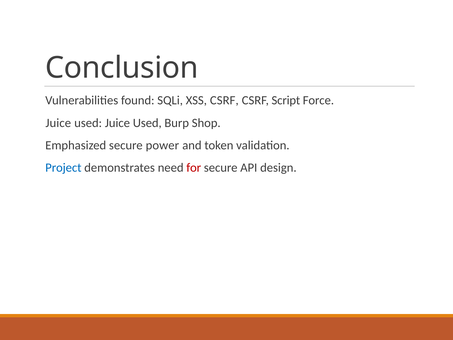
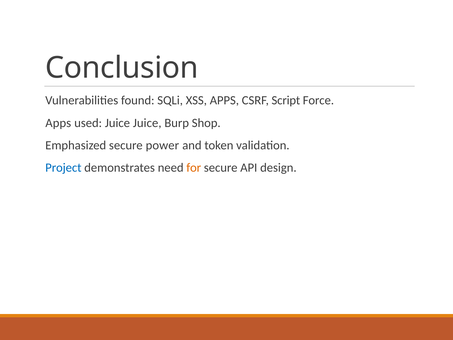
XSS CSRF: CSRF -> APPS (224, 100)
Juice: Juice -> Apps (58, 123)
used Juice Used: Used -> Juice (147, 123)
for colour: red -> orange (194, 168)
